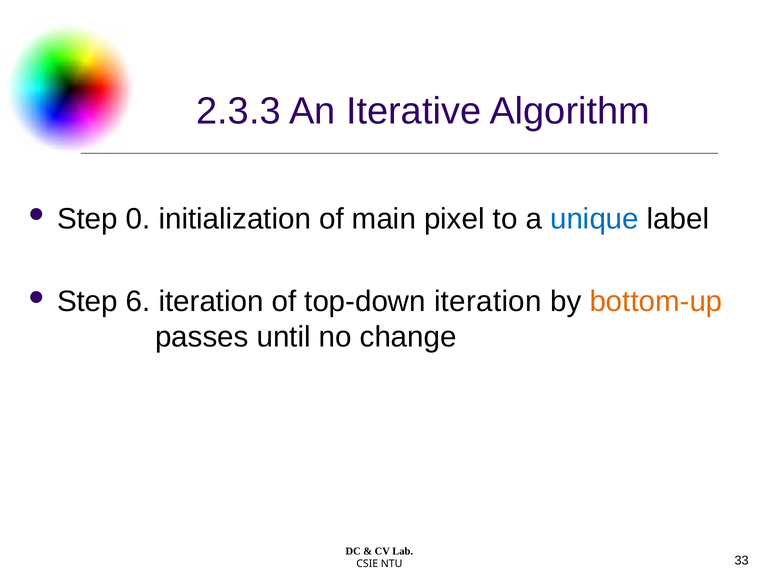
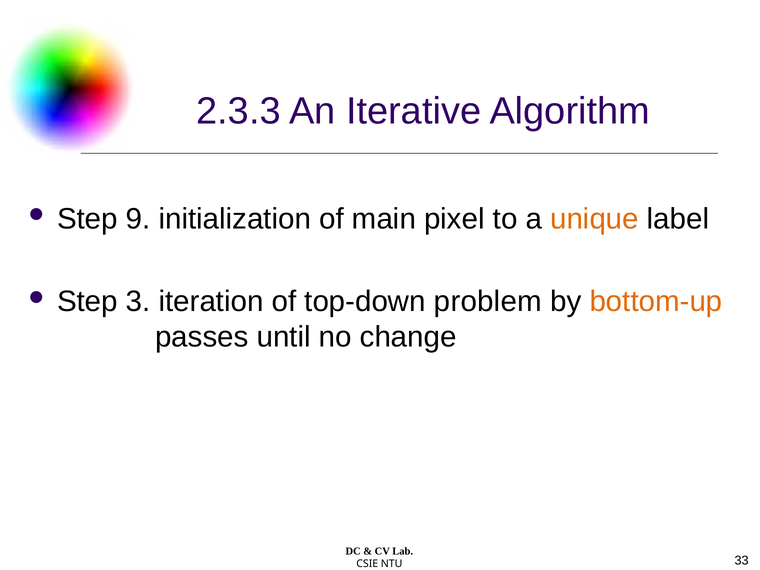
0: 0 -> 9 (138, 219)
unique colour: blue -> orange (594, 219)
6: 6 -> 3 (138, 302)
top-down iteration: iteration -> problem (488, 302)
